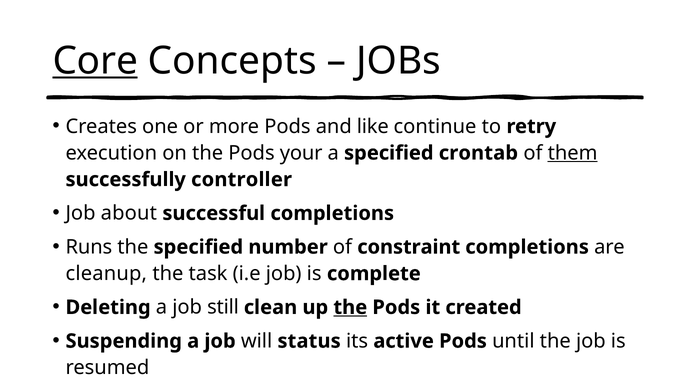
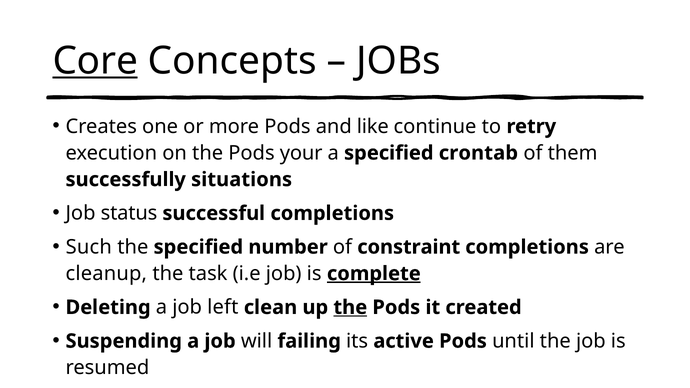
them underline: present -> none (573, 153)
controller: controller -> situations (242, 180)
about: about -> status (129, 213)
Runs: Runs -> Such (89, 247)
complete underline: none -> present (374, 274)
still: still -> left (223, 307)
status: status -> failing (309, 341)
